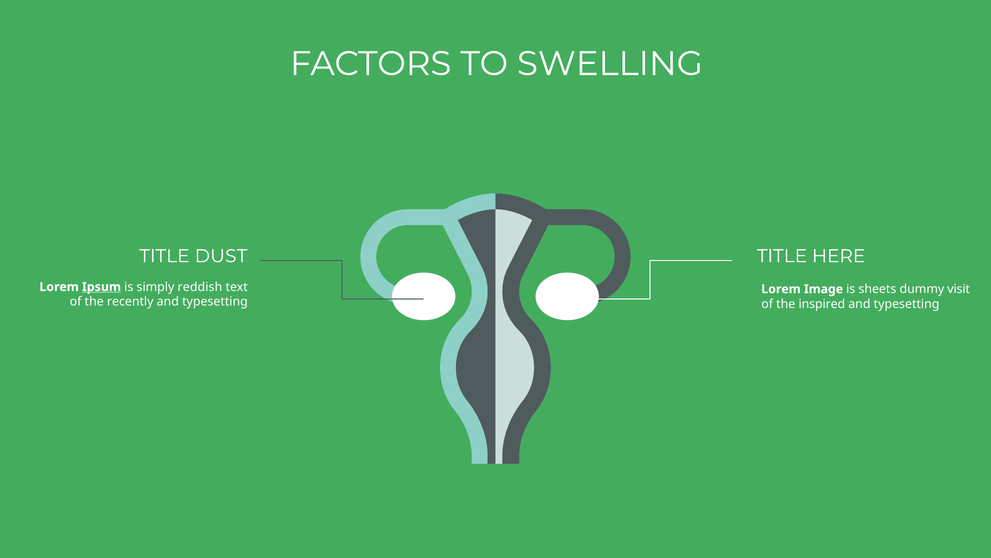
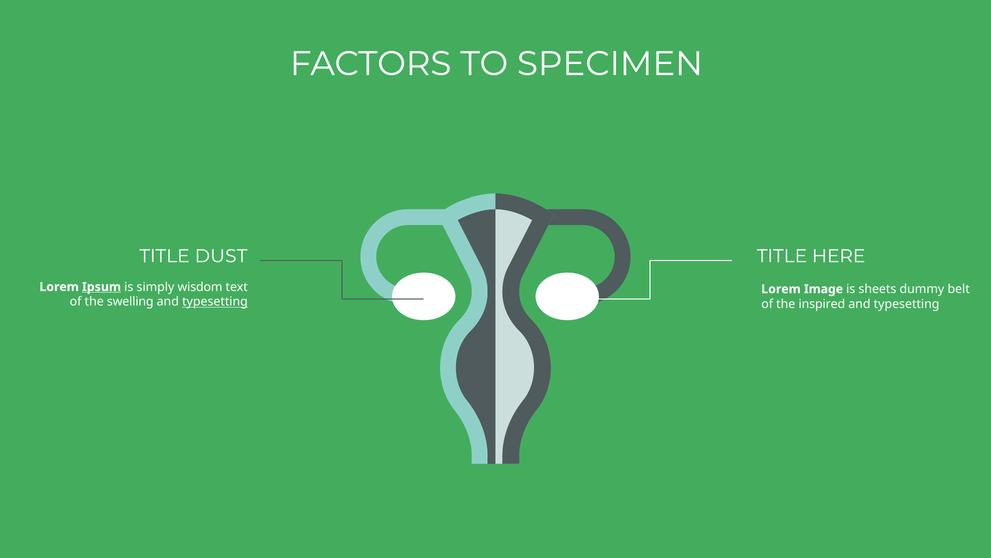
SWELLING: SWELLING -> SPECIMEN (610, 64)
reddish: reddish -> wisdom (200, 287)
visit: visit -> belt (959, 289)
recently: recently -> swelling (130, 302)
typesetting underline: none -> present (215, 302)
